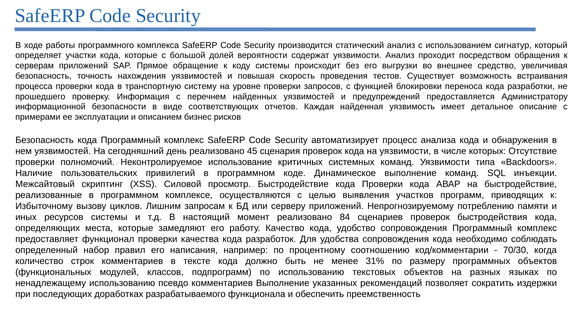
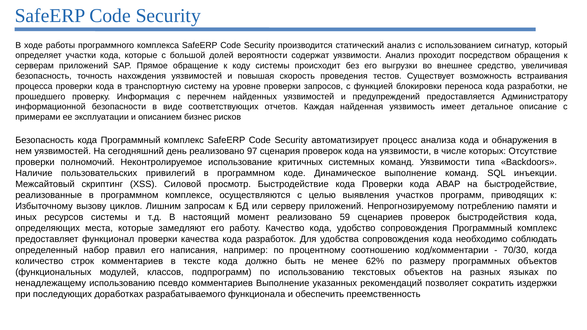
45: 45 -> 97 (252, 151)
84: 84 -> 59 (345, 217)
31%: 31% -> 62% (375, 261)
